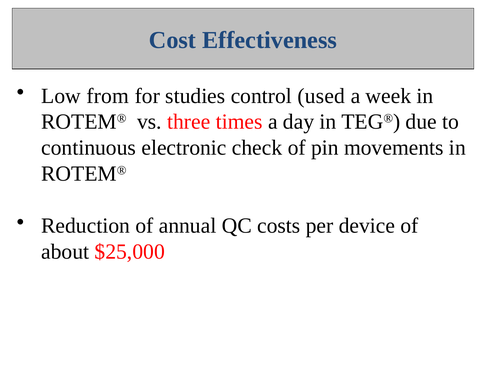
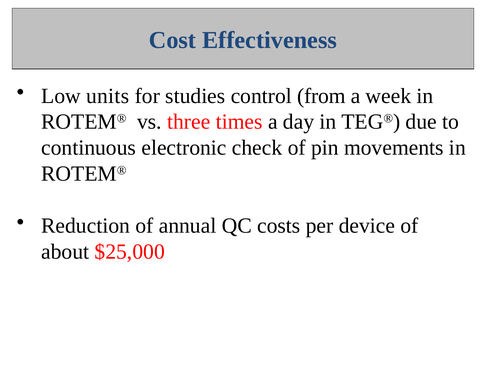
from: from -> units (108, 96)
used: used -> from (321, 96)
